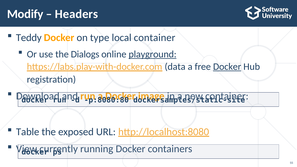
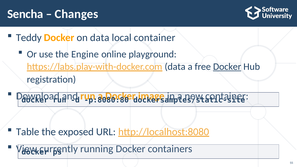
Modify: Modify -> Sencha (25, 14)
Headers: Headers -> Changes (77, 14)
on type: type -> data (100, 38)
Dialogs: Dialogs -> Engine (85, 54)
playground underline: present -> none (153, 54)
